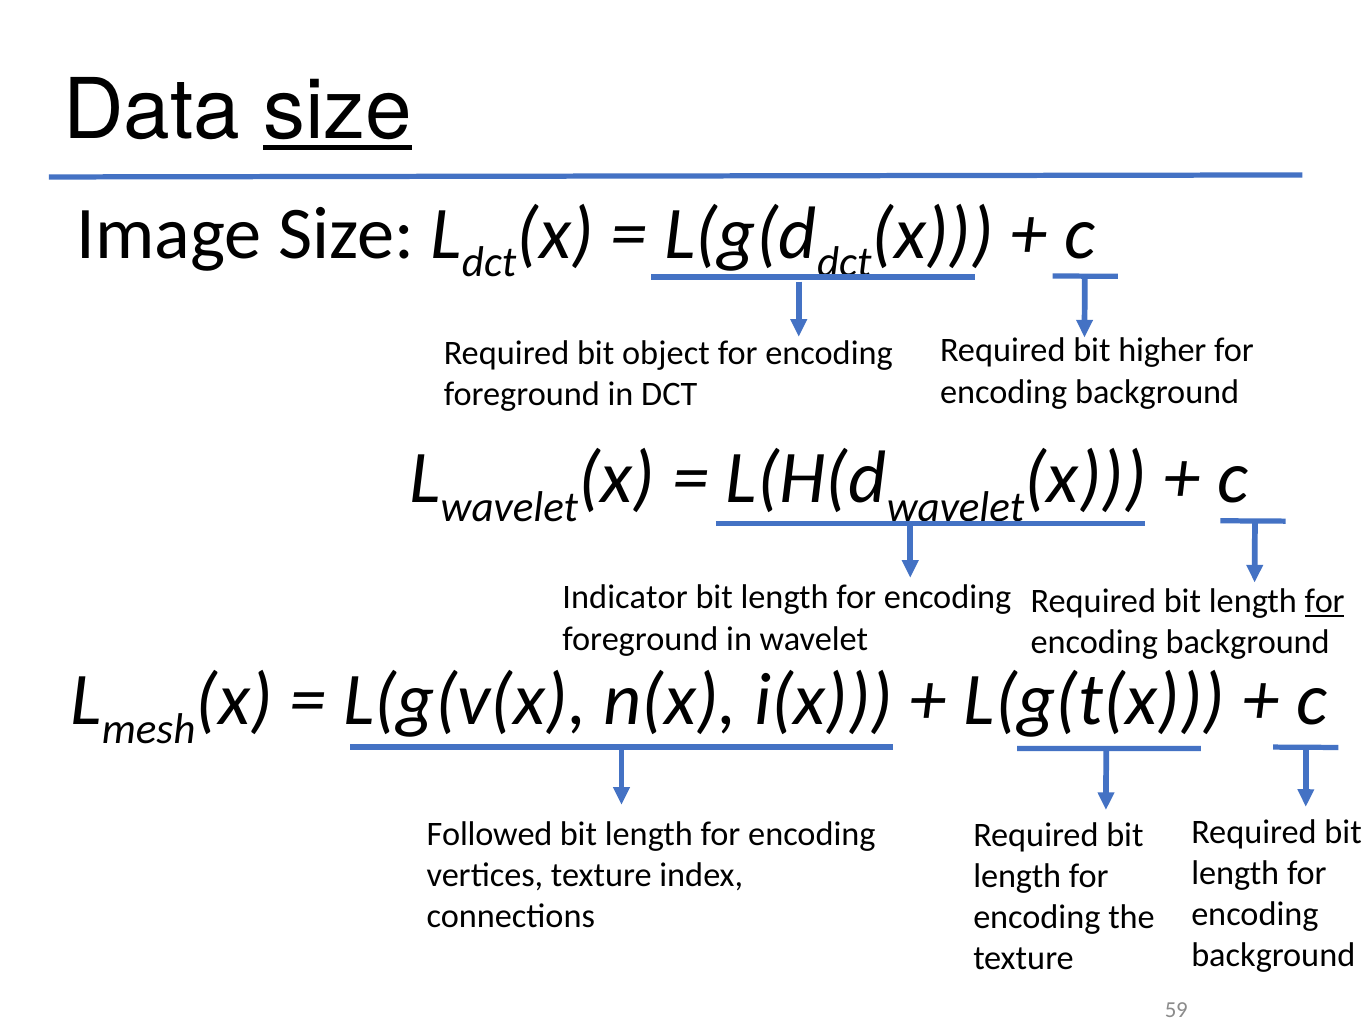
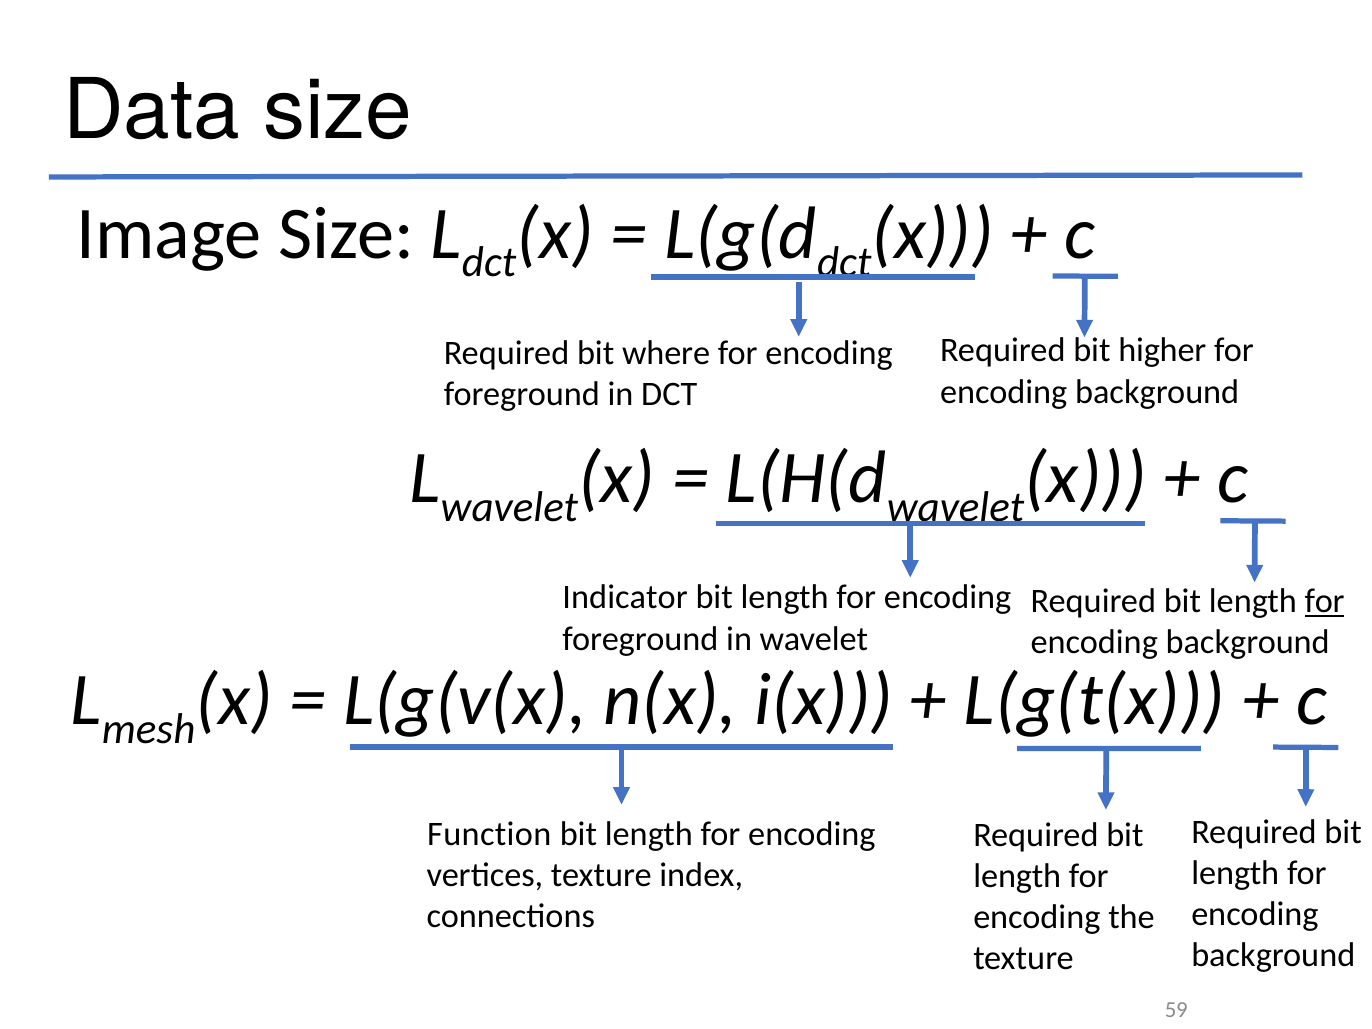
size underline: present -> none (338, 111)
object: object -> where (666, 353)
Followed: Followed -> Function (489, 834)
